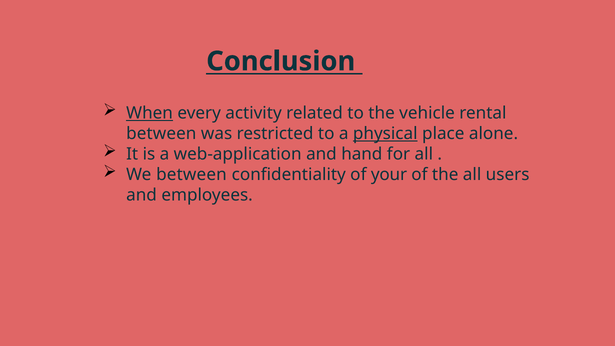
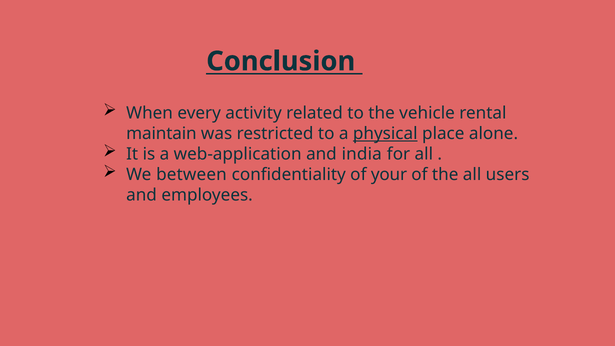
When underline: present -> none (150, 113)
between: between -> maintain (161, 133)
hand: hand -> india (362, 154)
